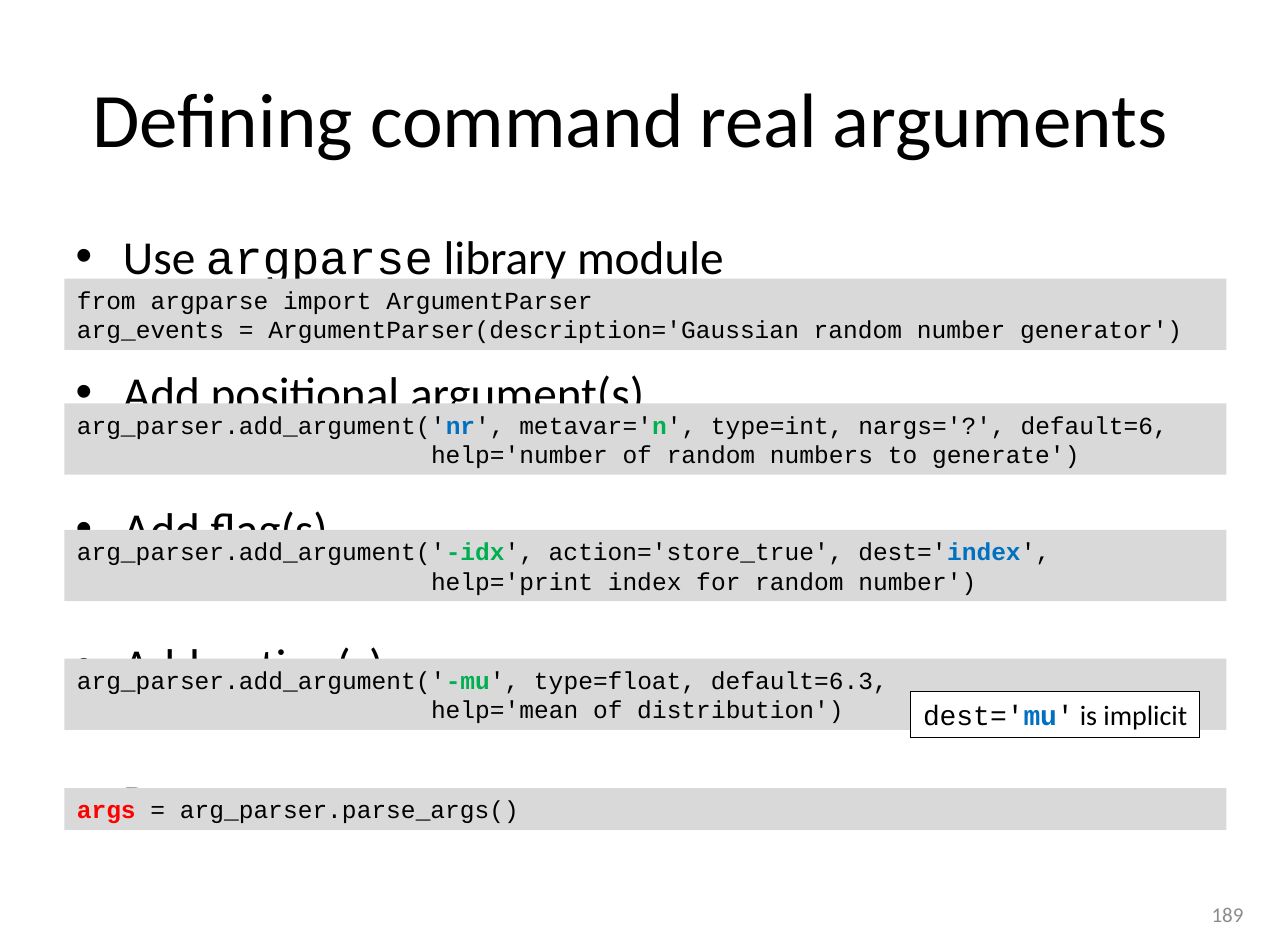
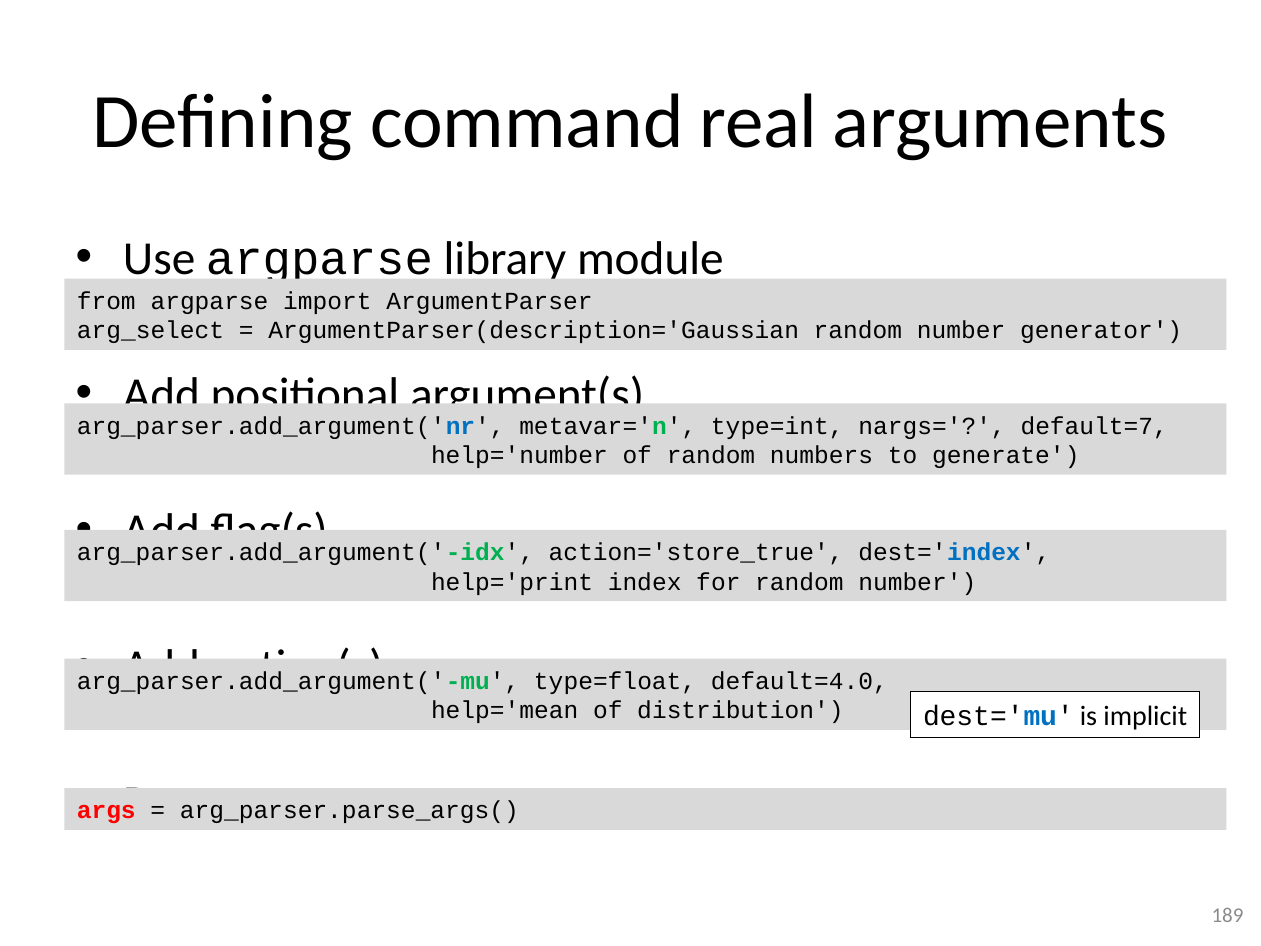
arg_events: arg_events -> arg_select (150, 331)
default=6: default=6 -> default=7 (1094, 426)
default=6.3: default=6.3 -> default=4.0 (799, 681)
